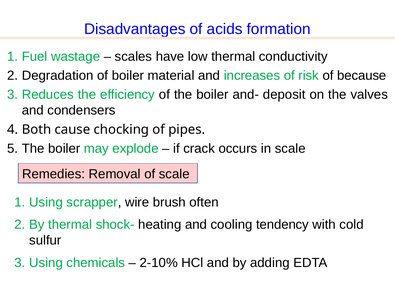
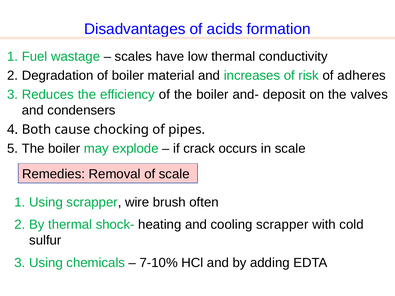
because: because -> adheres (362, 76)
cooling tendency: tendency -> scrapper (282, 225)
2-10%: 2-10% -> 7-10% (159, 263)
